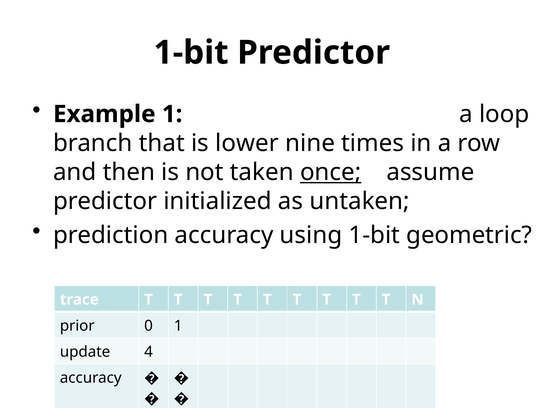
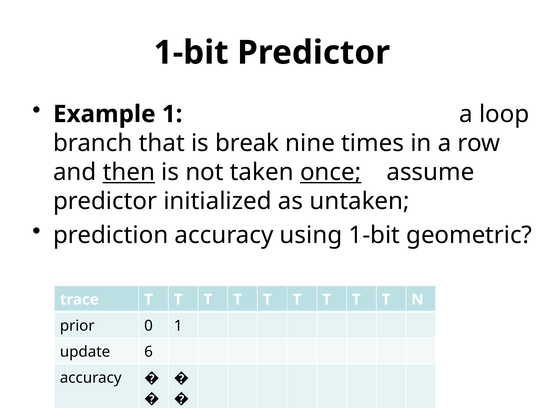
lower: lower -> break (247, 143)
then underline: none -> present (129, 172)
4: 4 -> 6 (149, 352)
